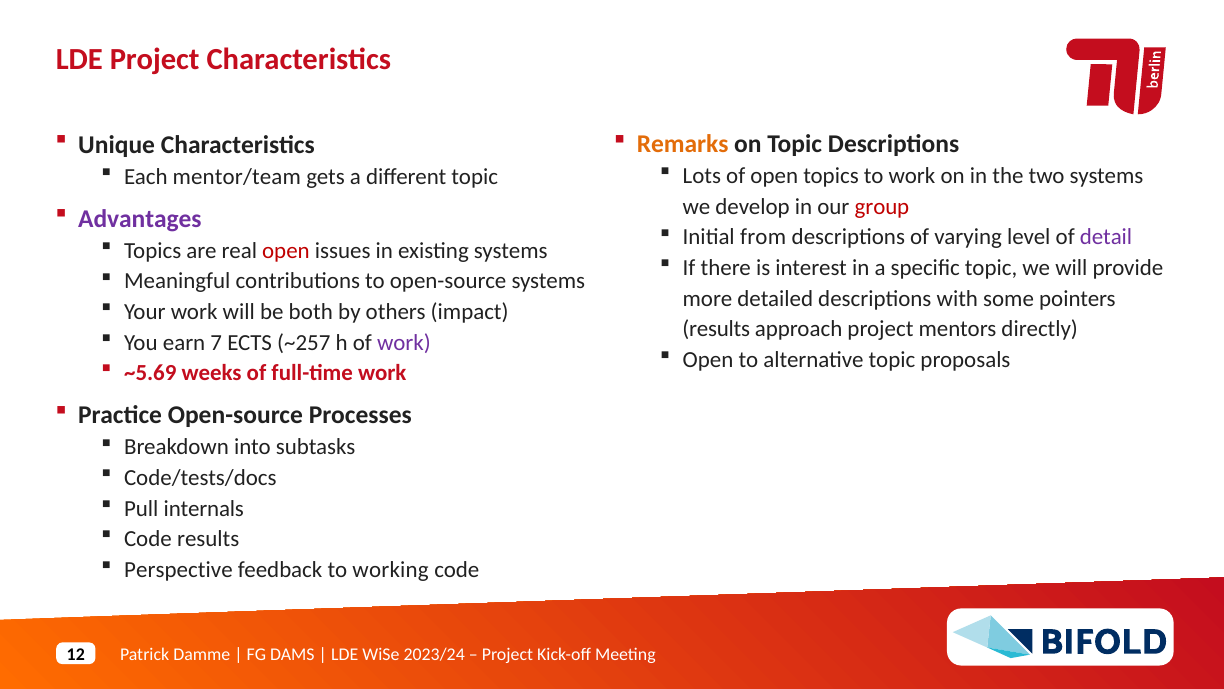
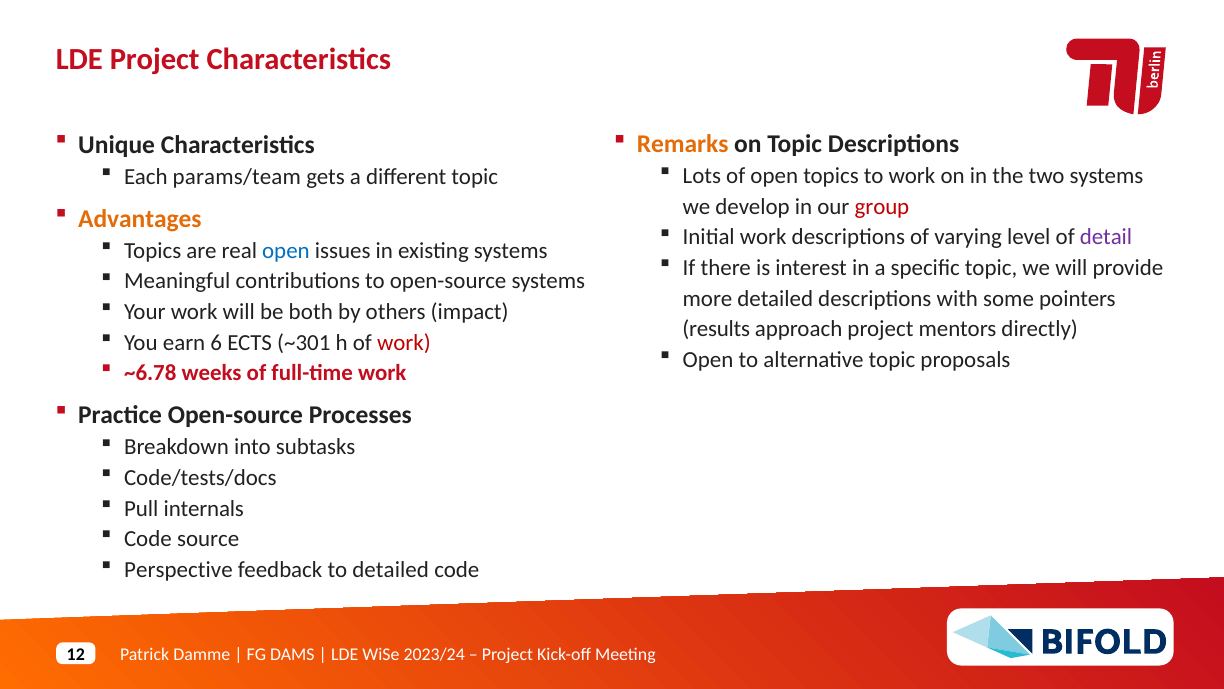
mentor/team: mentor/team -> params/team (237, 176)
Advantages colour: purple -> orange (140, 218)
Initial from: from -> work (763, 237)
open colour: red -> blue (286, 250)
7: 7 -> 6 (216, 342)
~257: ~257 -> ~301 (304, 342)
work colour: purple -> red (404, 342)
~5.69: ~5.69 -> ~6.78 (150, 373)
Code results: results -> source (208, 539)
to working: working -> detailed (391, 569)
